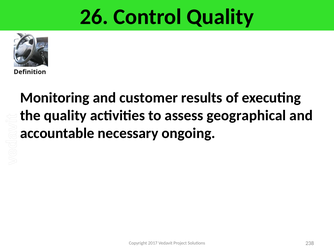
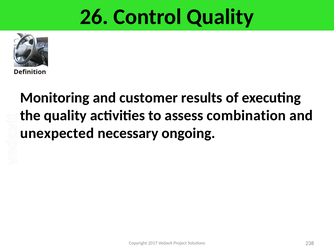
geographical: geographical -> combination (246, 116)
accountable: accountable -> unexpected (57, 134)
